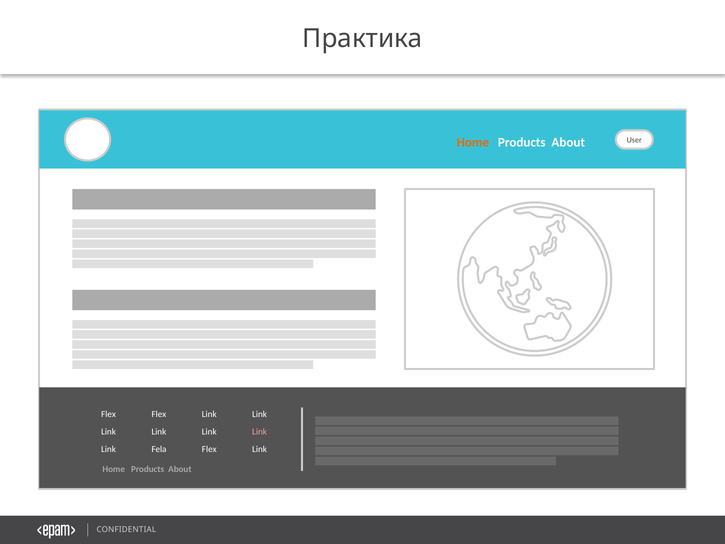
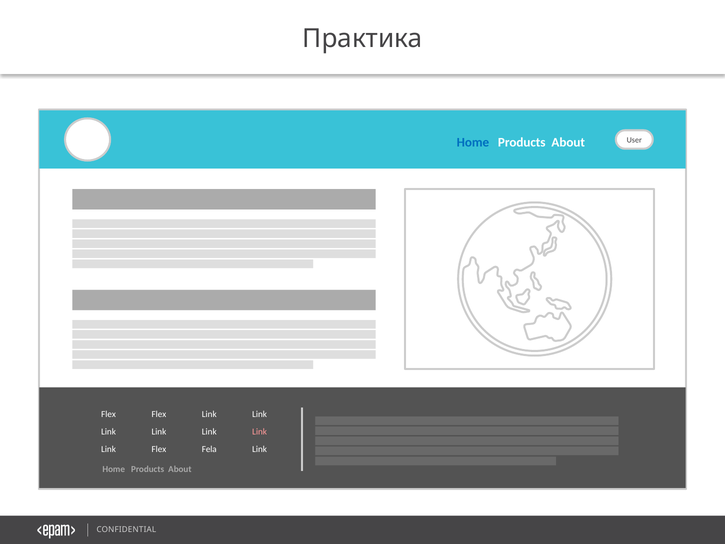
Home colour: orange -> blue (473, 143)
Fela: Fela -> Flex (159, 449)
Flex: Flex -> Fela (209, 449)
